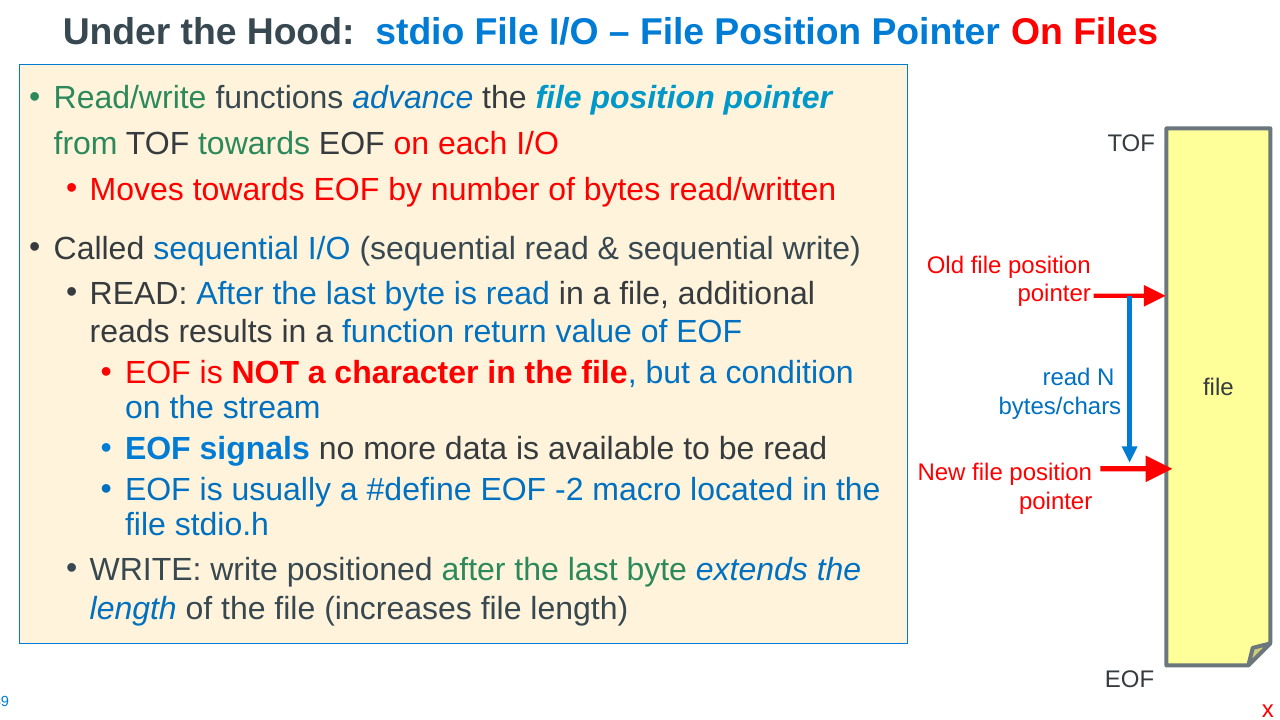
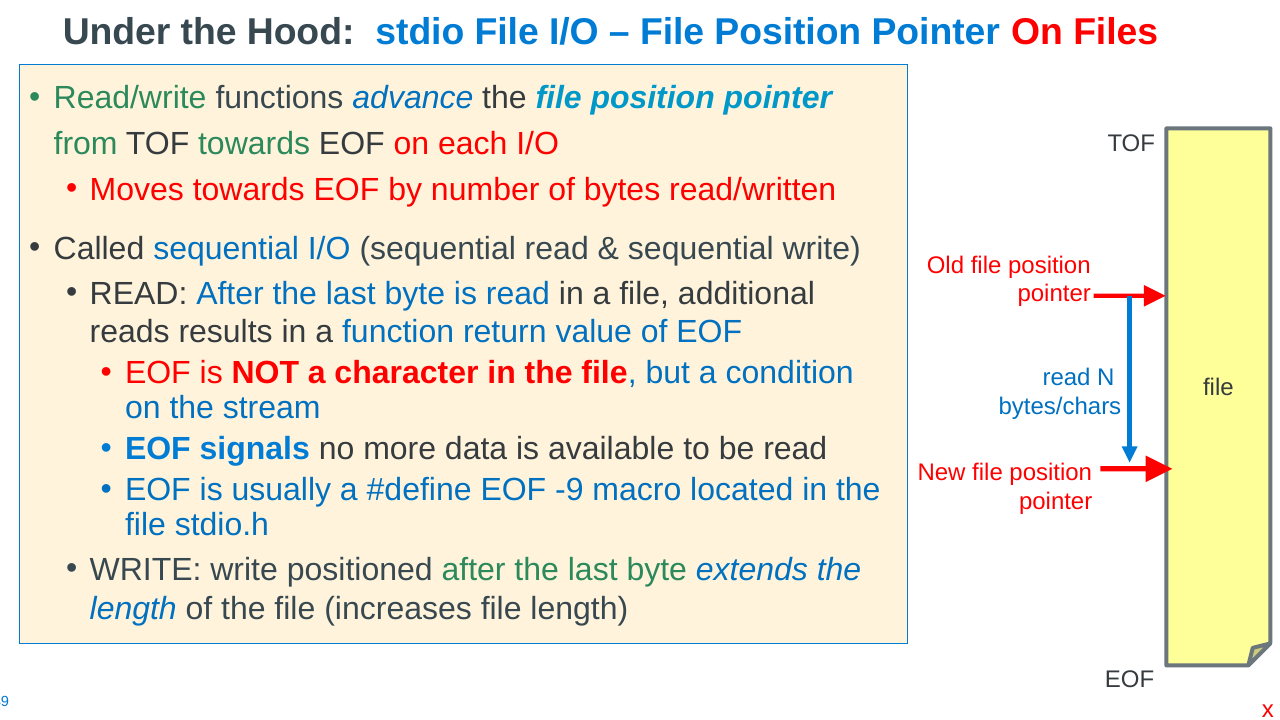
-2: -2 -> -9 (569, 490)
